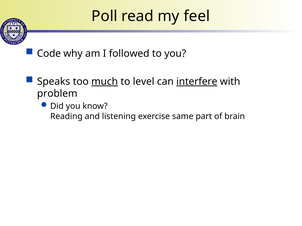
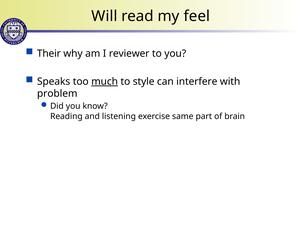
Poll: Poll -> Will (104, 16)
Code: Code -> Their (49, 54)
followed: followed -> reviewer (129, 54)
level: level -> style (144, 82)
interfere underline: present -> none (197, 82)
